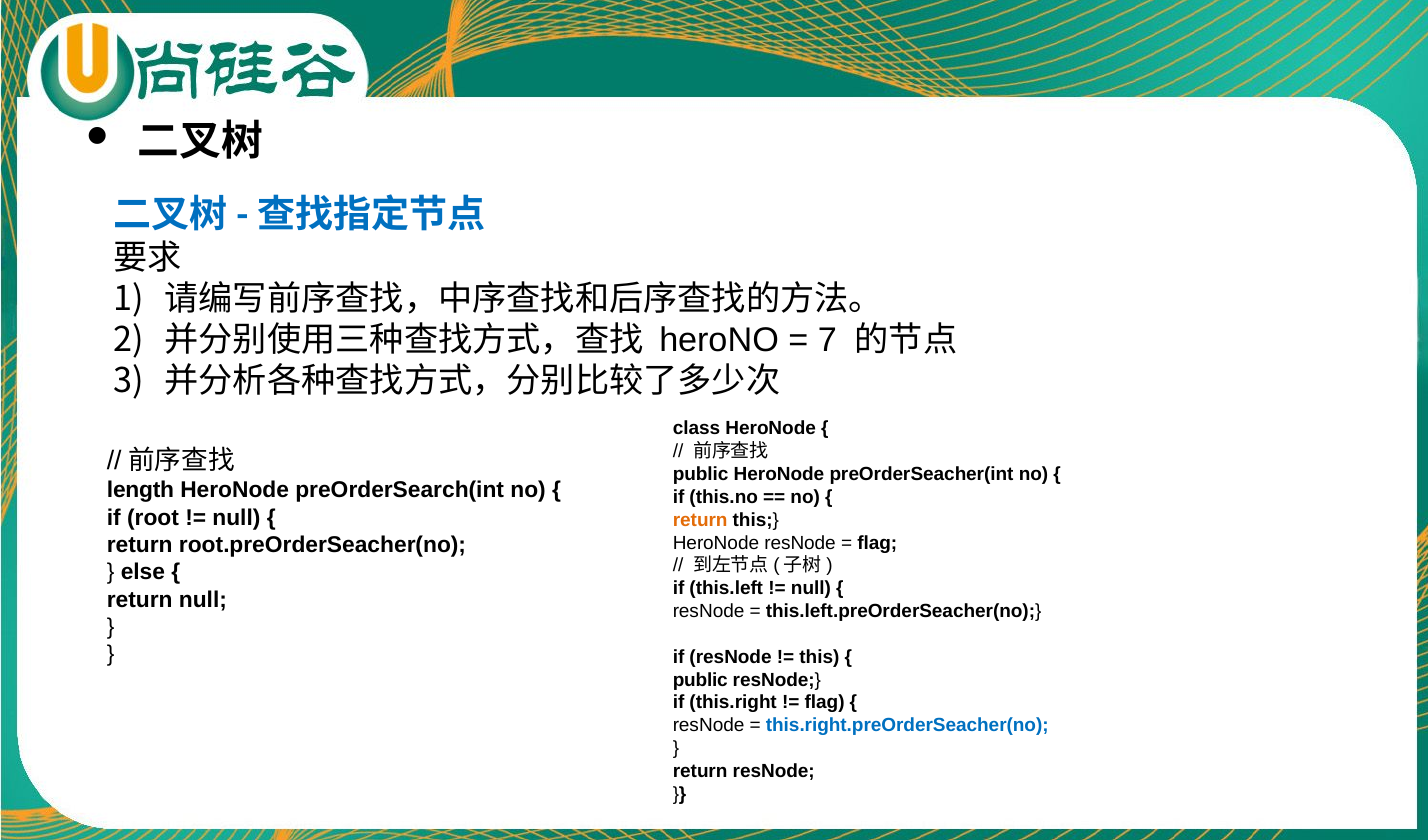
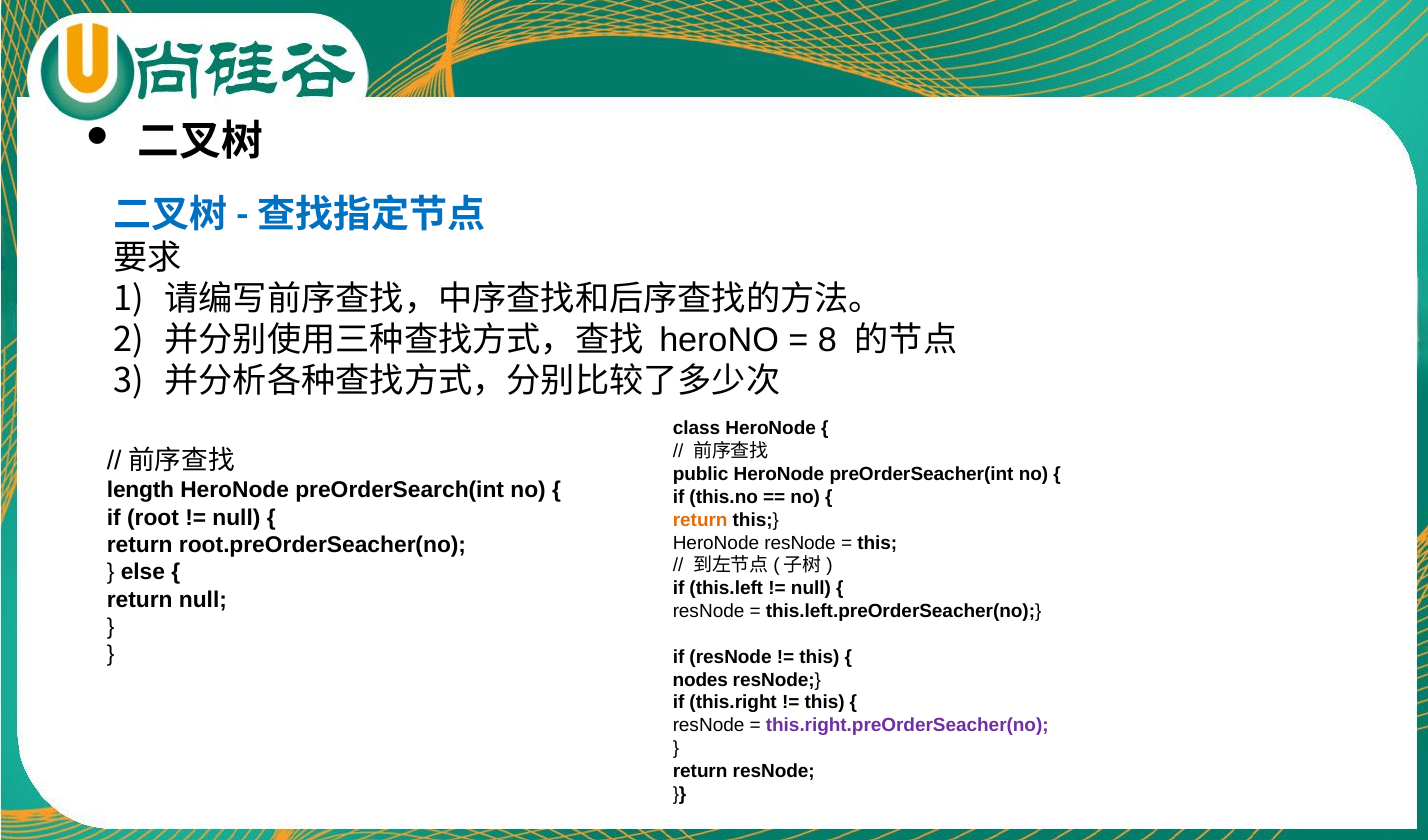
7: 7 -> 8 (827, 341)
flag: flag -> this (877, 543)
public: public -> nodes (700, 680)
flag: flag -> this (825, 703)
this.right.preOrderSeacher(no colour: blue -> purple (907, 726)
